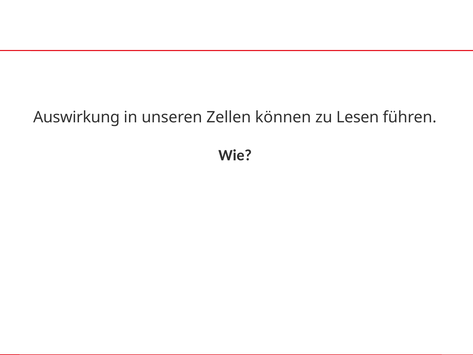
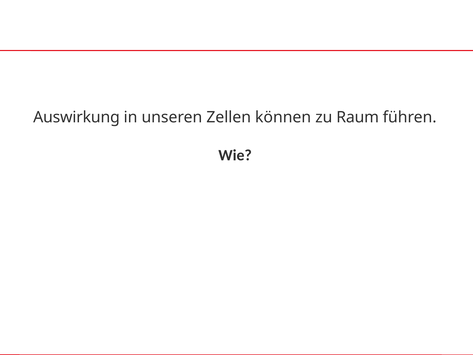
Lesen: Lesen -> Raum (358, 117)
